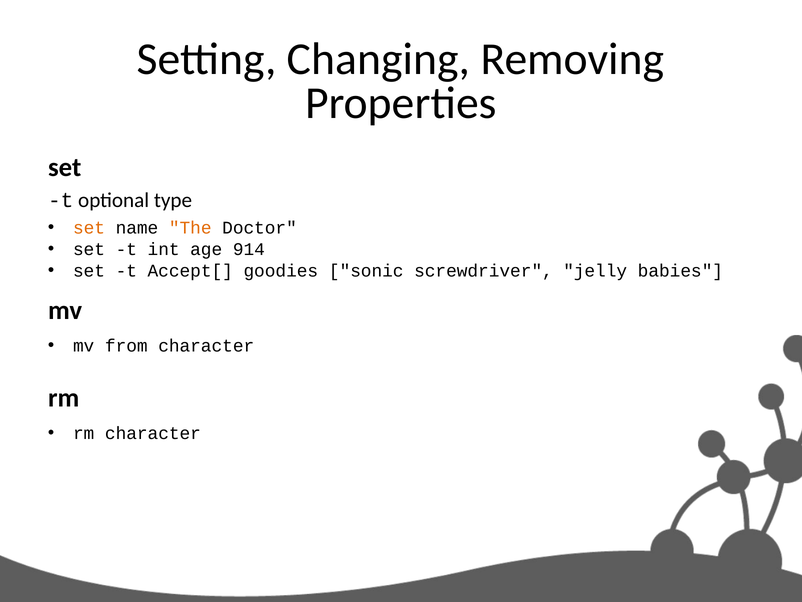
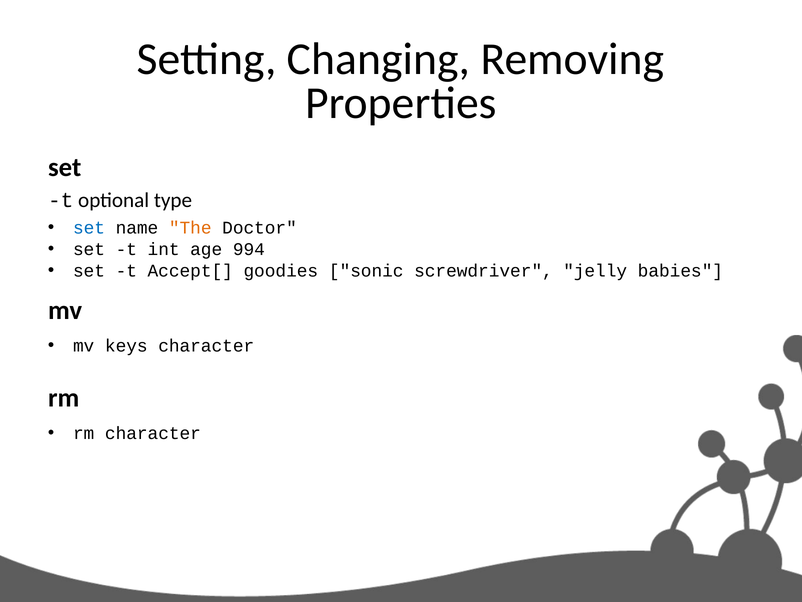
set colour: orange -> blue (89, 228)
914: 914 -> 994 (249, 249)
from: from -> keys (126, 346)
